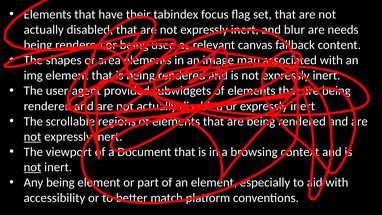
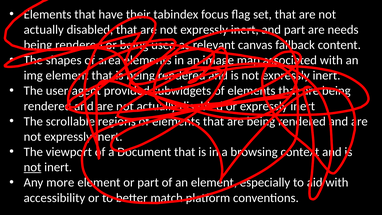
blur: blur -> part (295, 30)
not underline: present -> none (33, 137)
Any being: being -> more (60, 182)
